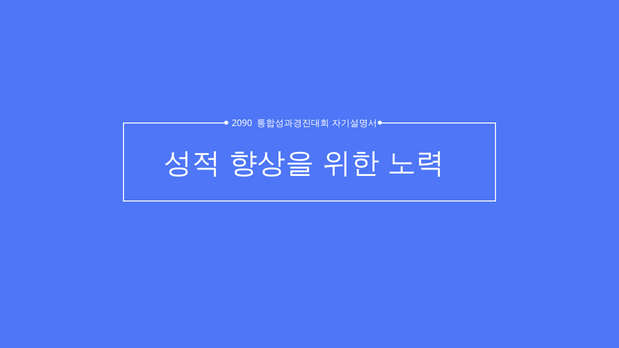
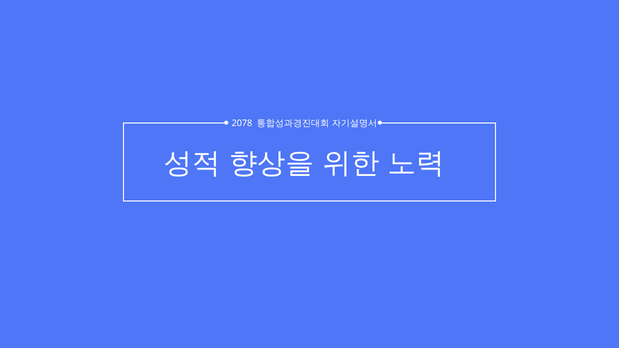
2090: 2090 -> 2078 (242, 123)
